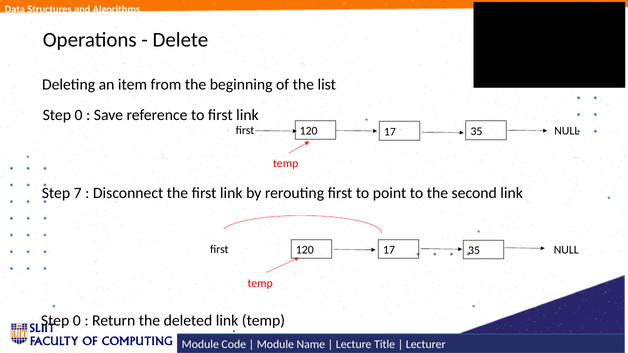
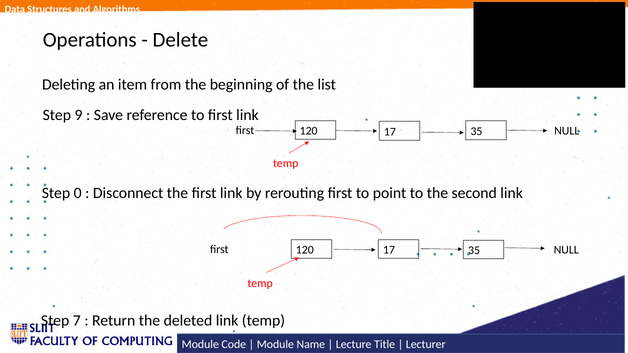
0: 0 -> 9 (79, 115)
7: 7 -> 0 (78, 193)
0: 0 -> 7 (77, 321)
